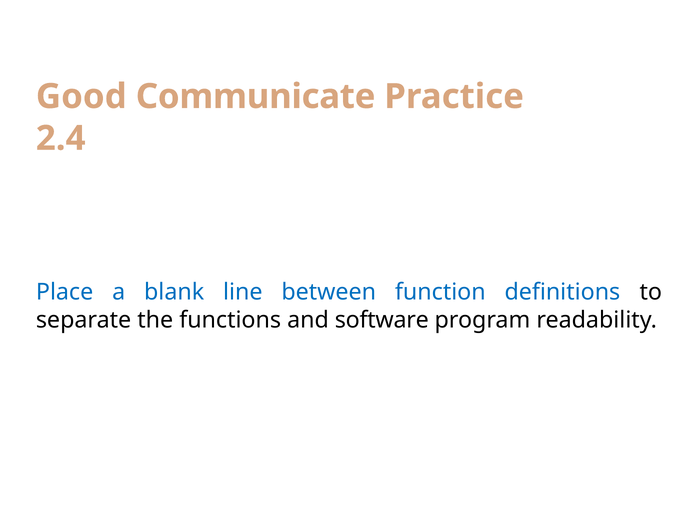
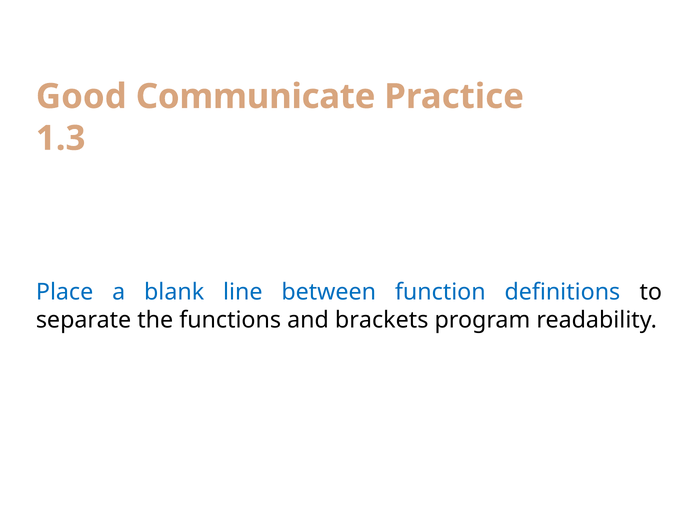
2.4: 2.4 -> 1.3 (61, 138)
software: software -> brackets (382, 320)
